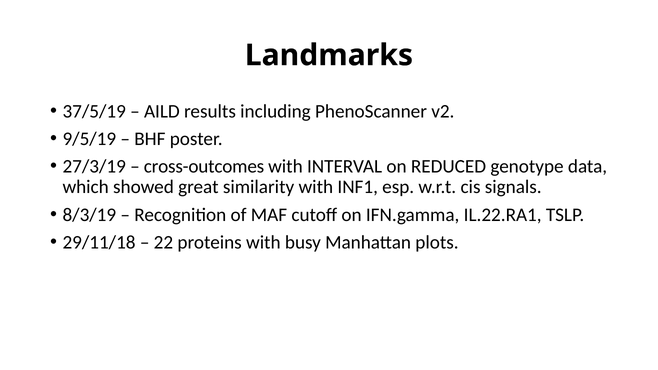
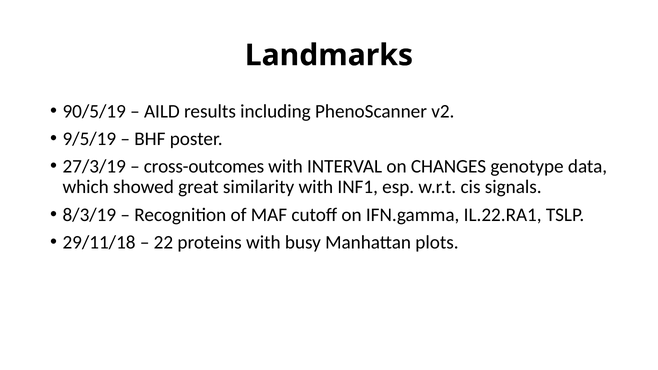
37/5/19: 37/5/19 -> 90/5/19 (94, 111)
REDUCED: REDUCED -> CHANGES (449, 166)
